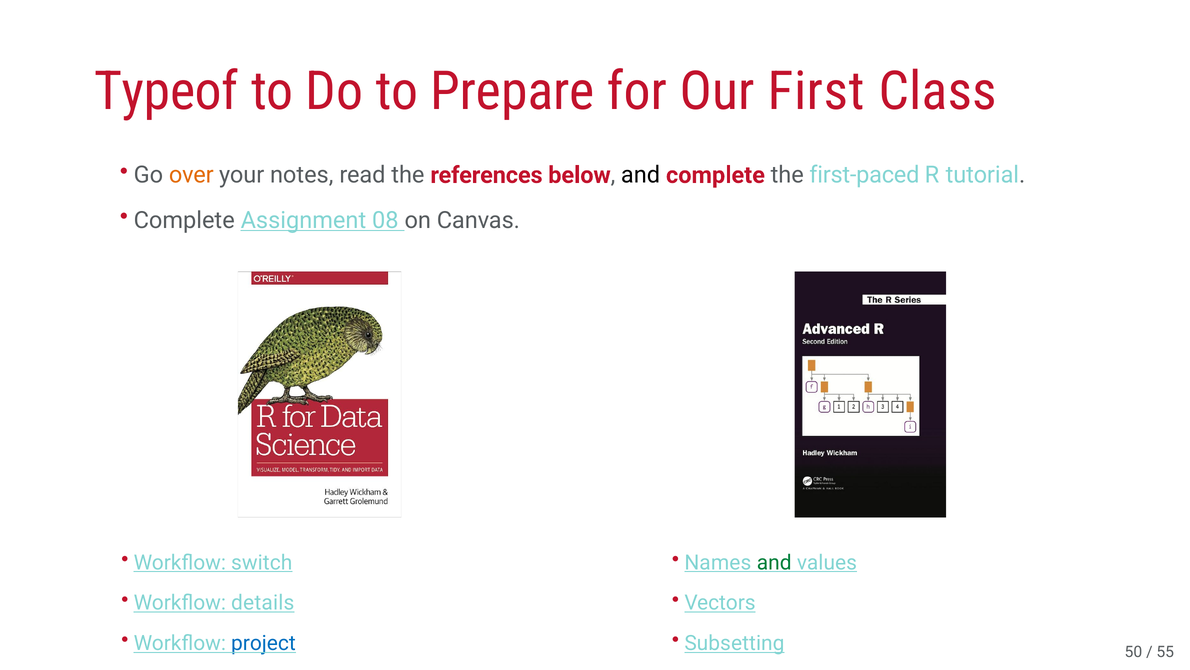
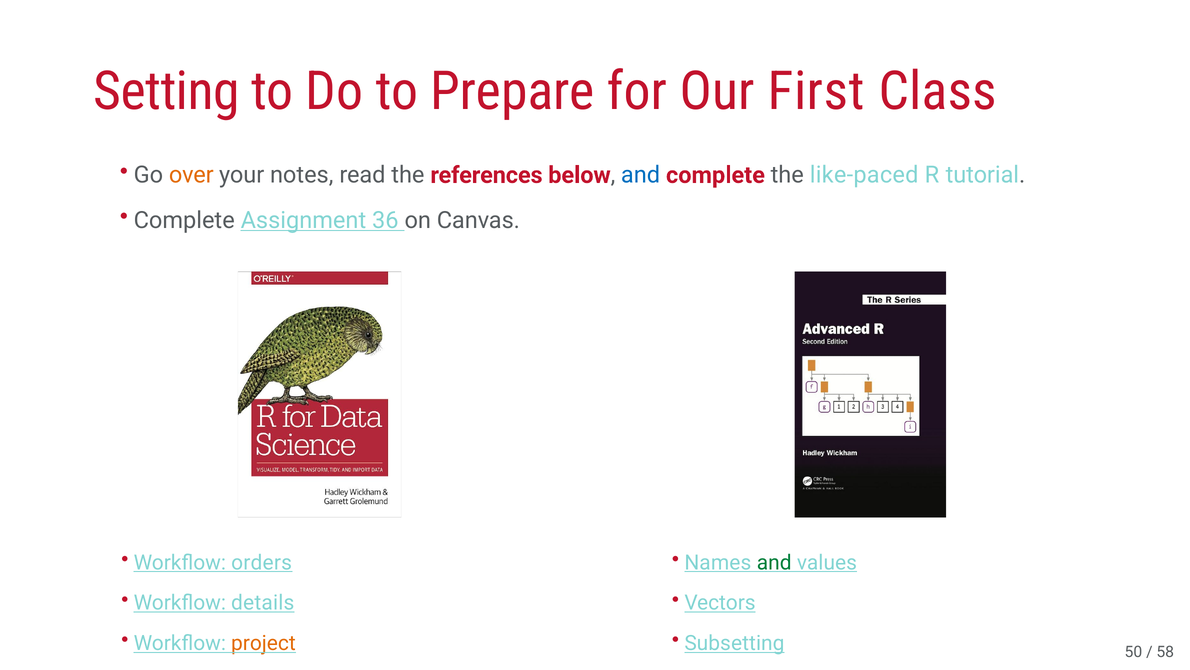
Typeof: Typeof -> Setting (166, 91)
and colour: black -> blue (641, 175)
first-paced: first-paced -> like-paced (864, 175)
08: 08 -> 36 (385, 220)
switch: switch -> orders (262, 562)
project colour: blue -> orange (263, 643)
55: 55 -> 58 (1165, 652)
